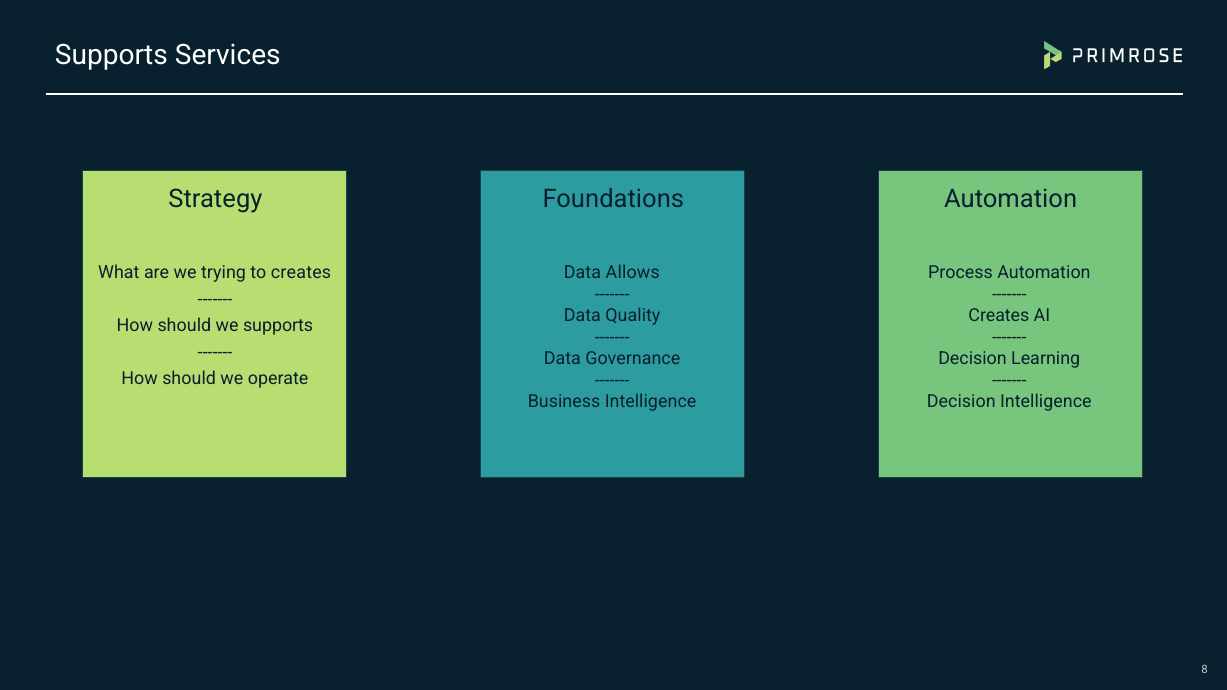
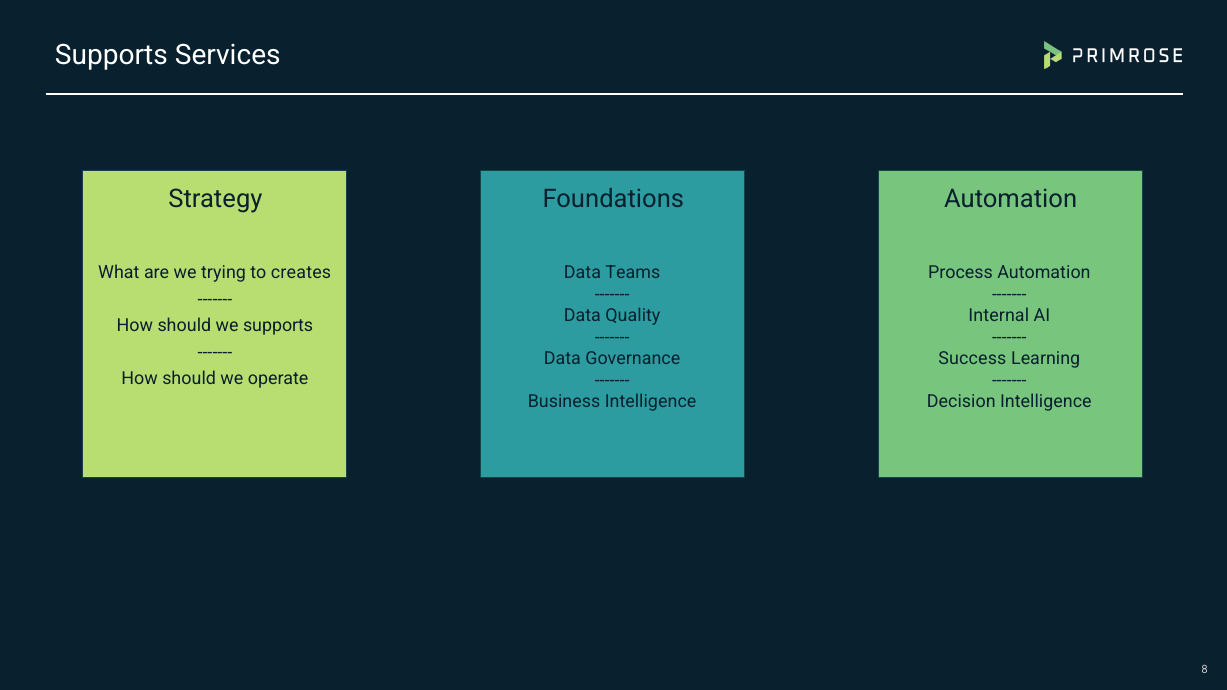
Allows: Allows -> Teams (633, 273)
Creates: Creates -> Internal (999, 316)
Decision: Decision -> Success (972, 359)
